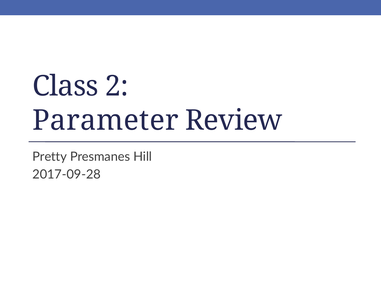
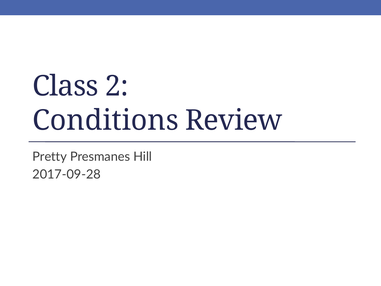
Parameter: Parameter -> Conditions (106, 120)
